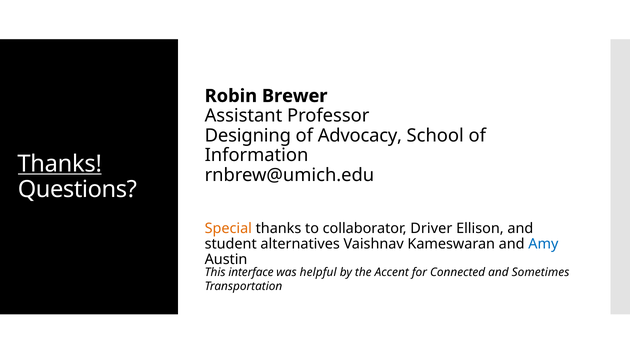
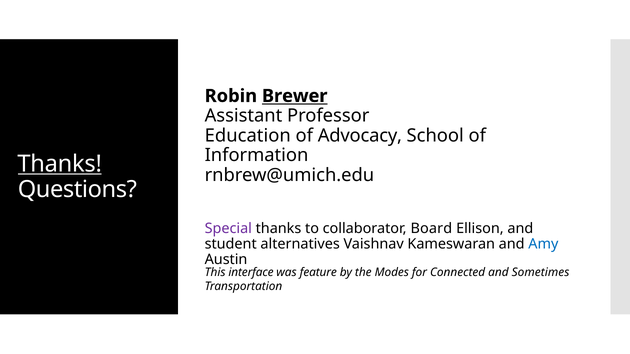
Brewer underline: none -> present (295, 96)
Designing: Designing -> Education (248, 136)
Special colour: orange -> purple (228, 229)
Driver: Driver -> Board (431, 229)
helpful: helpful -> feature (318, 273)
Accent: Accent -> Modes (392, 273)
